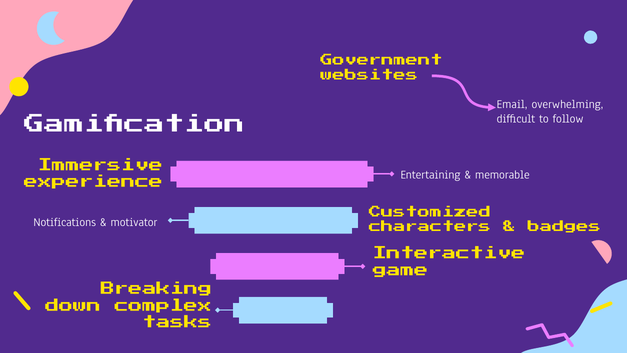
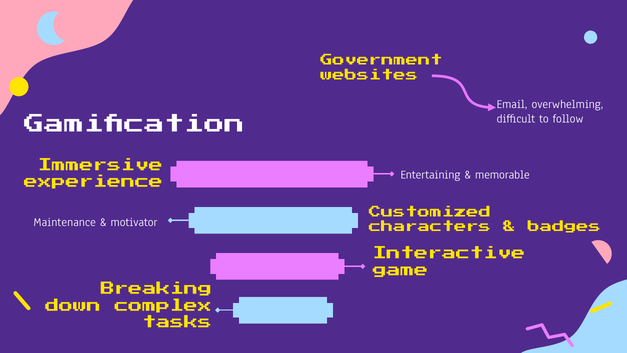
Notifications: Notifications -> Maintenance (65, 222)
